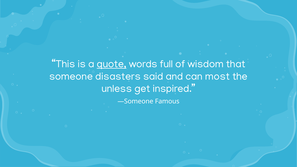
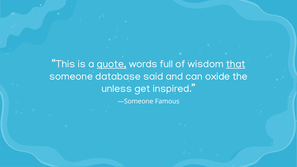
that underline: none -> present (236, 64)
disasters: disasters -> database (118, 76)
most: most -> oxide (218, 76)
